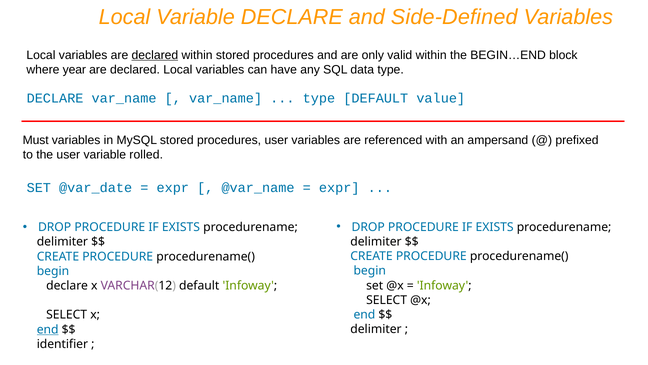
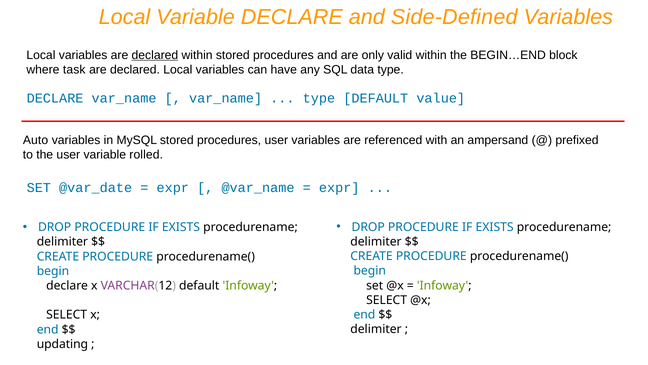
year: year -> task (74, 70)
Must: Must -> Auto (36, 140)
end underline: present -> none (48, 329)
identifier: identifier -> updating (62, 344)
